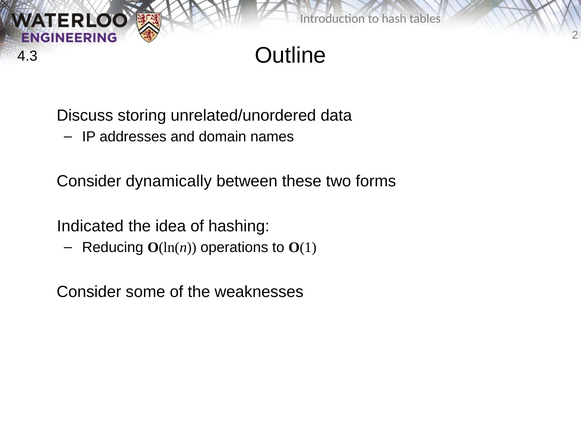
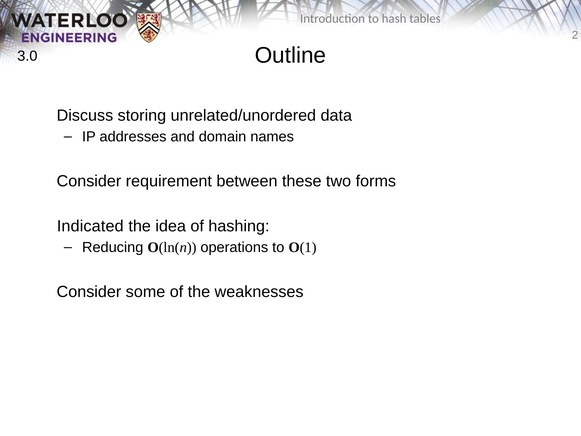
4.3: 4.3 -> 3.0 (27, 56)
dynamically: dynamically -> requirement (169, 181)
